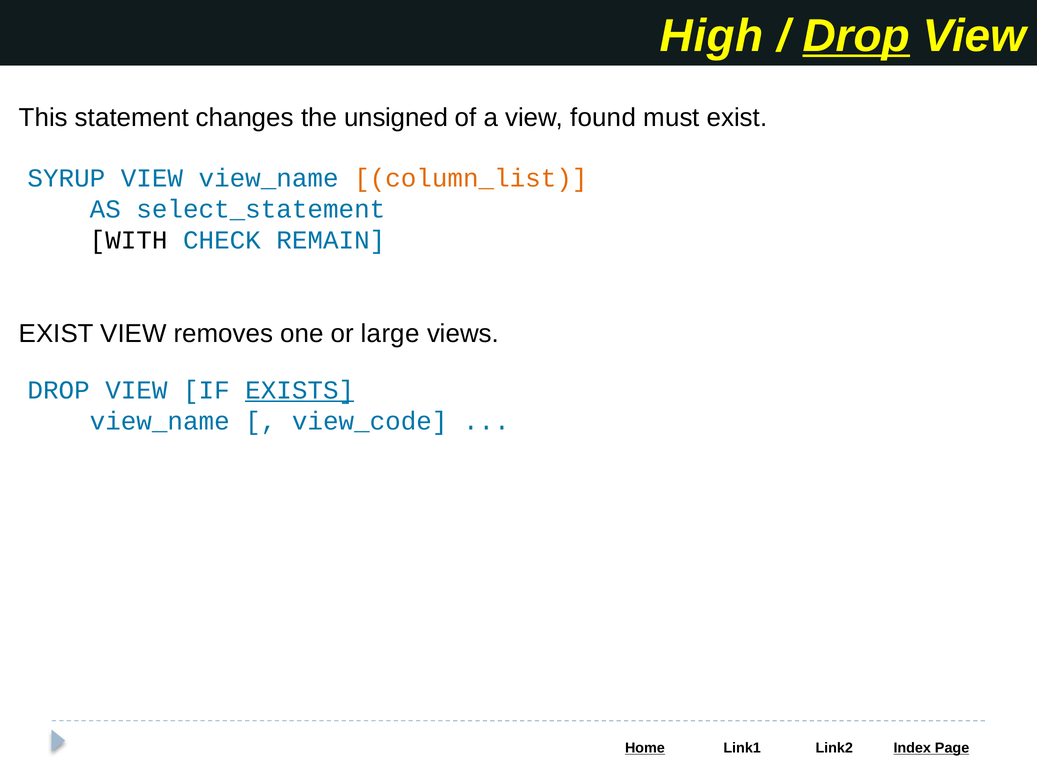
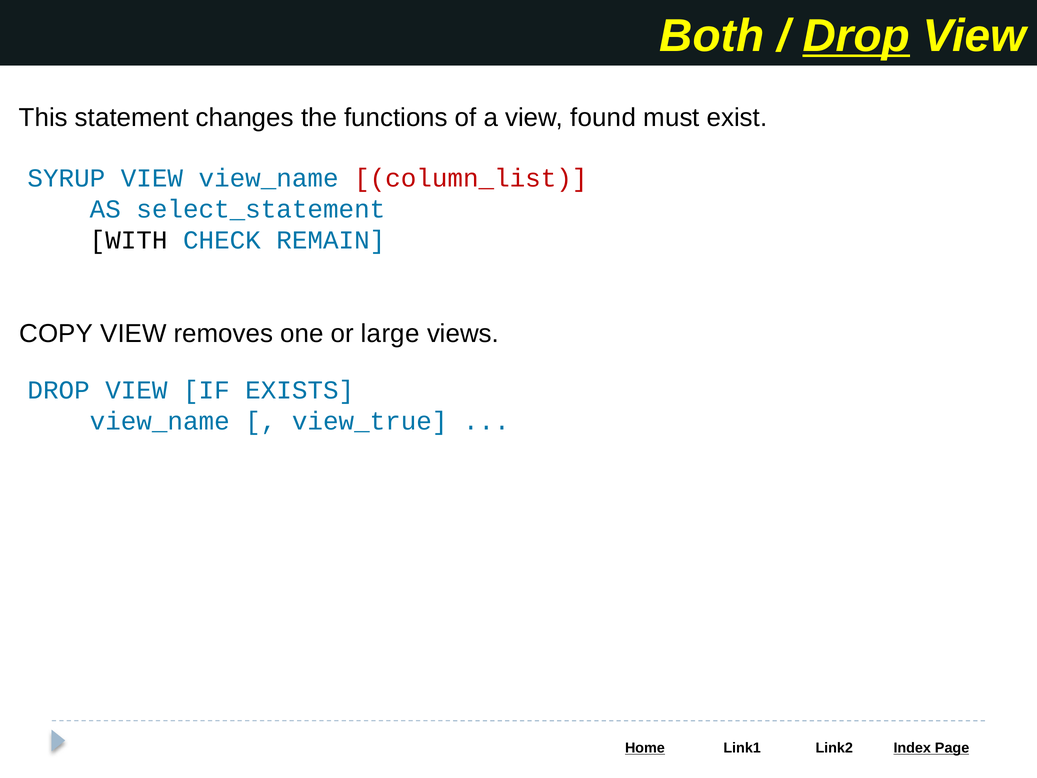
High: High -> Both (712, 36)
unsigned: unsigned -> functions (396, 117)
column_list colour: orange -> red (471, 178)
EXIST: EXIST -> COPY (56, 334)
EXISTS underline: present -> none (300, 390)
view_code: view_code -> view_true (370, 421)
